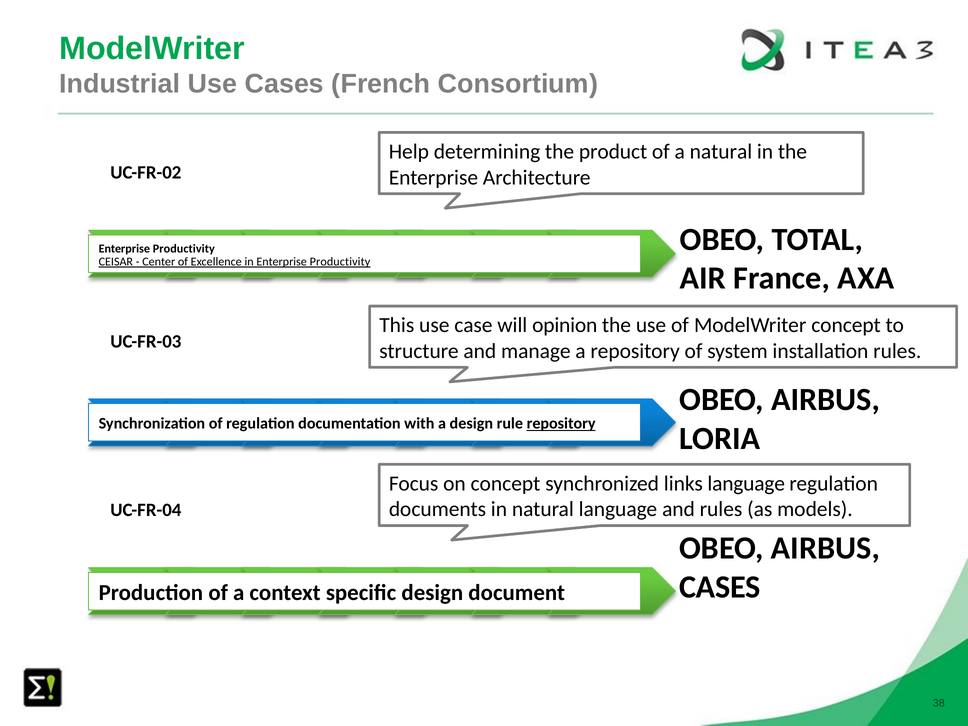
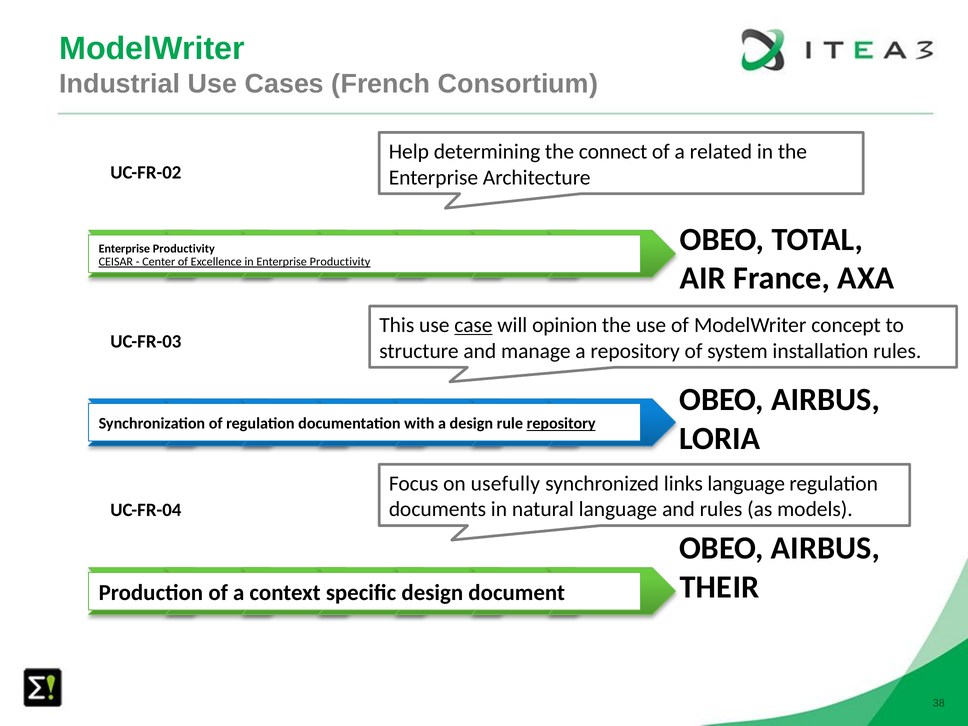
product: product -> connect (613, 152)
a natural: natural -> related (721, 152)
case underline: none -> present (473, 325)
on concept: concept -> usefully (505, 484)
CASES: CASES -> THEIR (720, 587)
